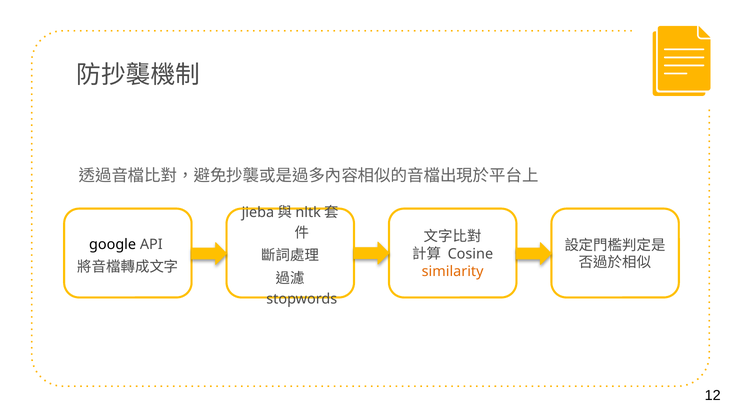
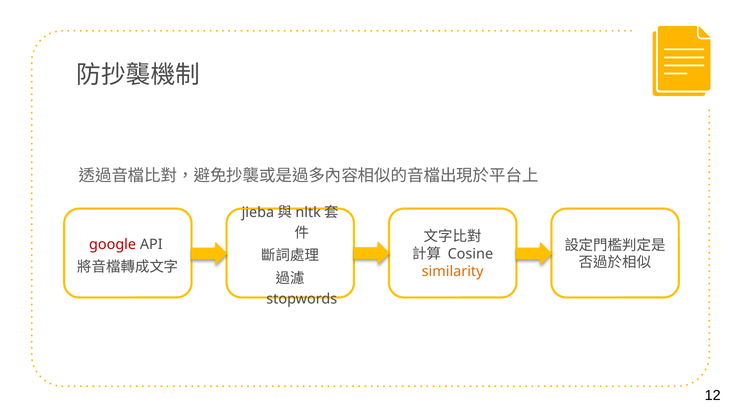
google colour: black -> red (113, 244)
